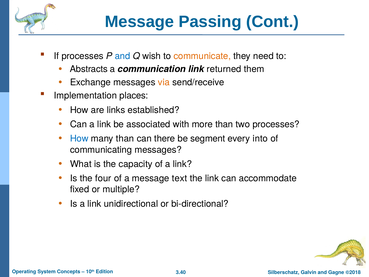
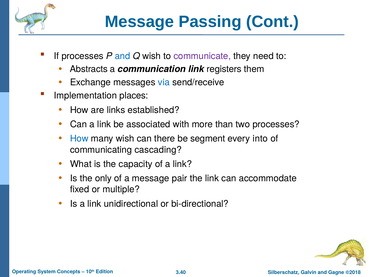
communicate colour: orange -> purple (202, 56)
returned: returned -> registers (224, 69)
via colour: orange -> blue (164, 82)
many than: than -> wish (125, 139)
communicating messages: messages -> cascading (158, 150)
four: four -> only (103, 178)
text: text -> pair (180, 178)
